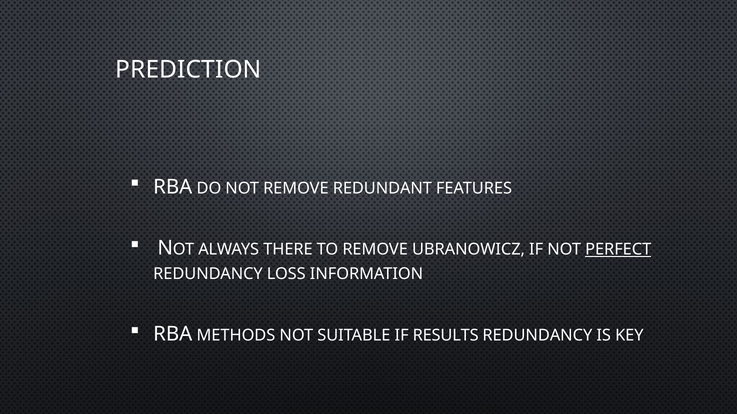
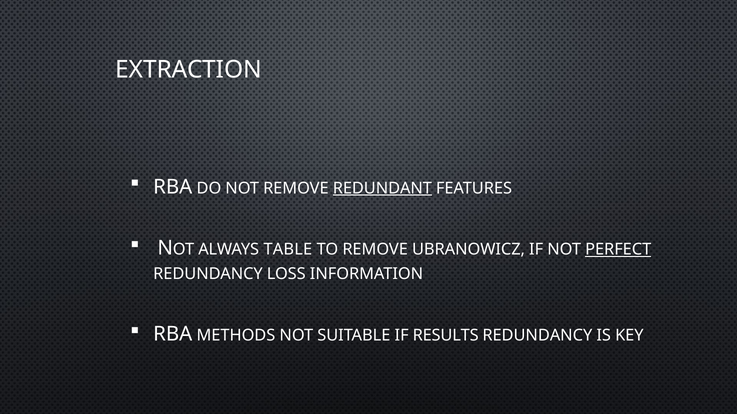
PREDICTION: PREDICTION -> EXTRACTION (189, 70)
REDUNDANT underline: none -> present (382, 188)
THERE: THERE -> TABLE (288, 250)
